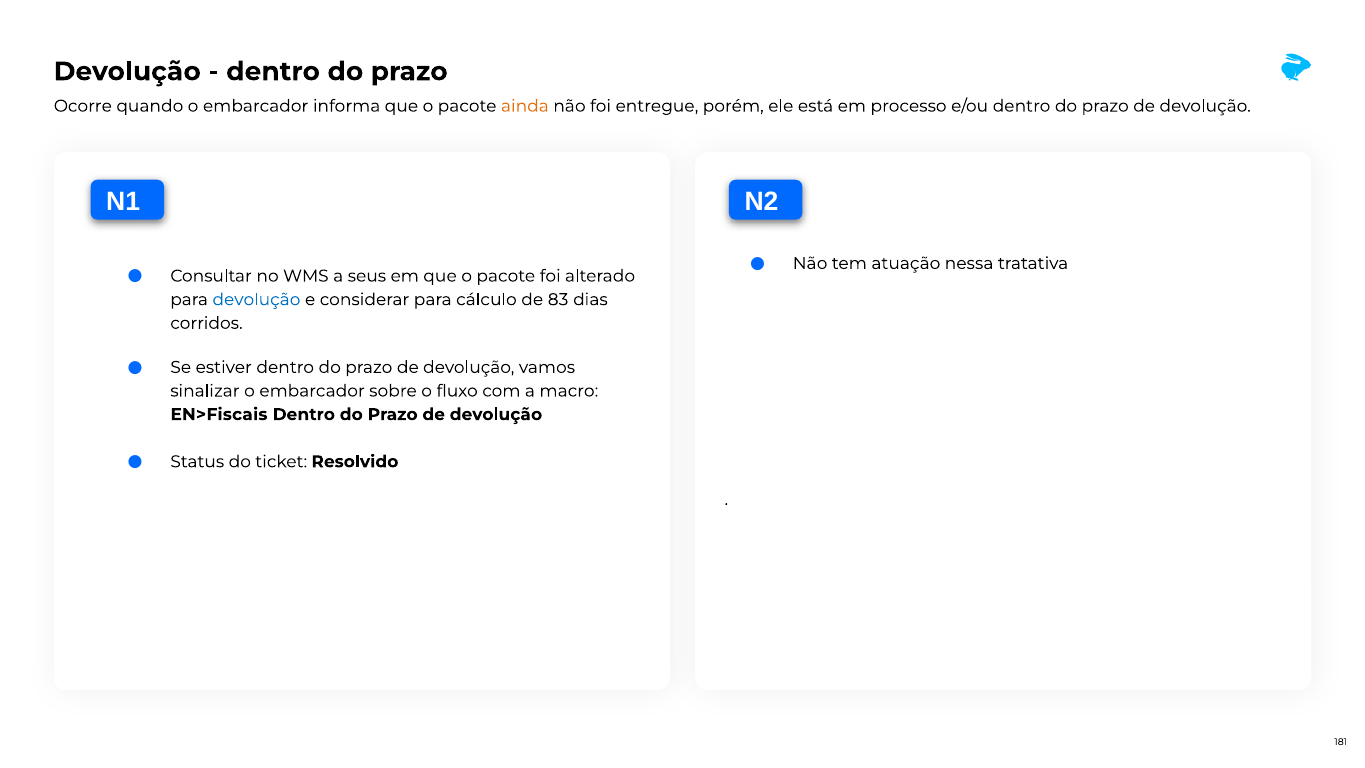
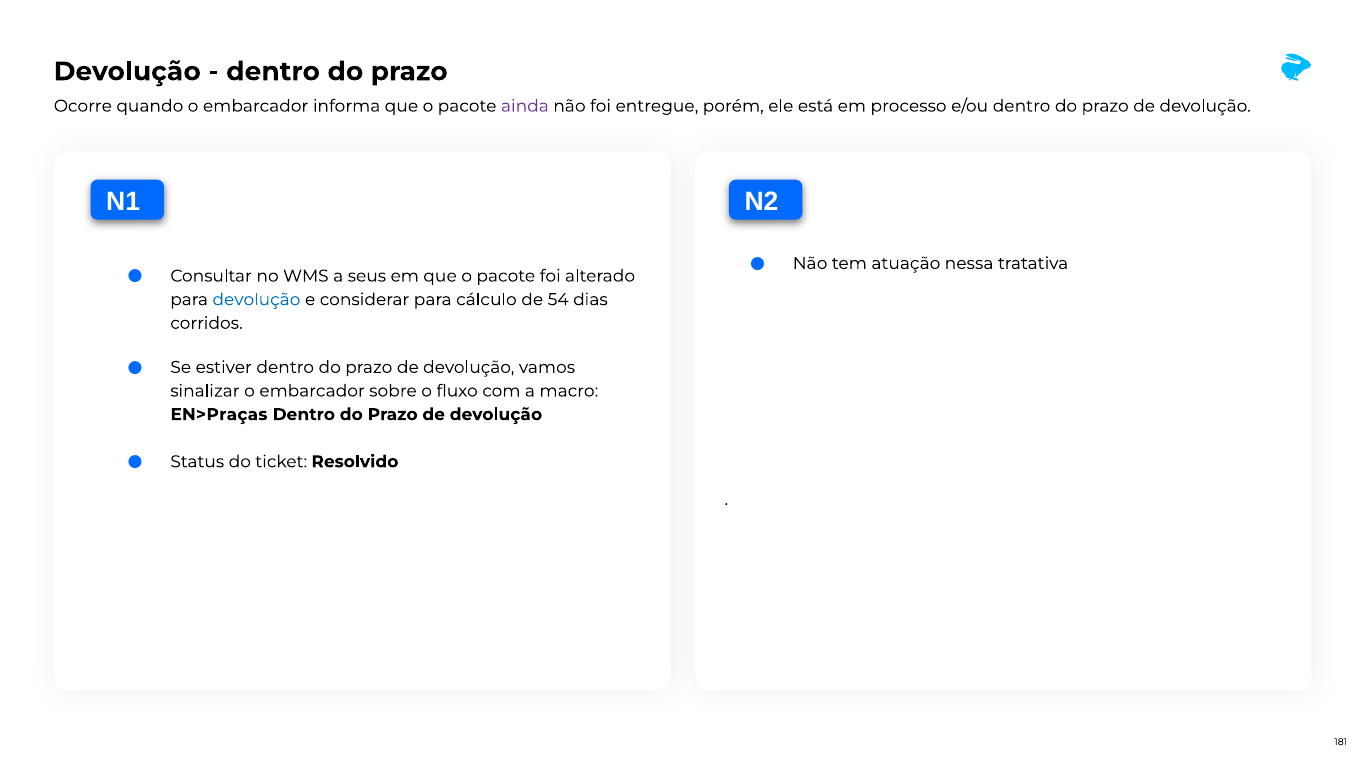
ainda colour: orange -> purple (525, 106)
83: 83 -> 54 (558, 299)
EN>Fiscais: EN>Fiscais -> EN>Praças (219, 414)
